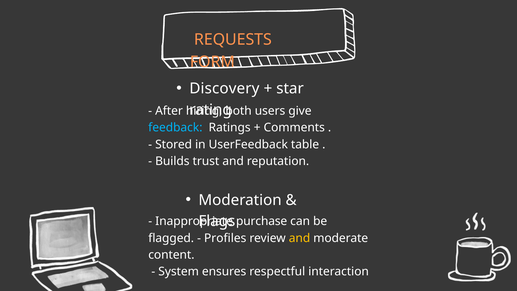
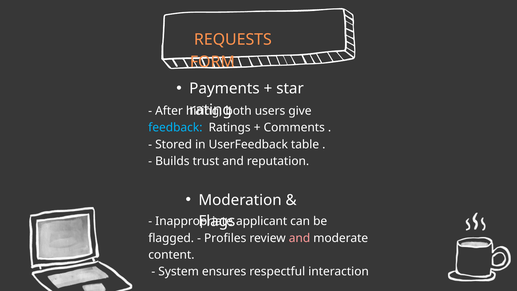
Discovery: Discovery -> Payments (224, 89)
purchase: purchase -> applicant (262, 221)
and colour: yellow -> pink (299, 238)
